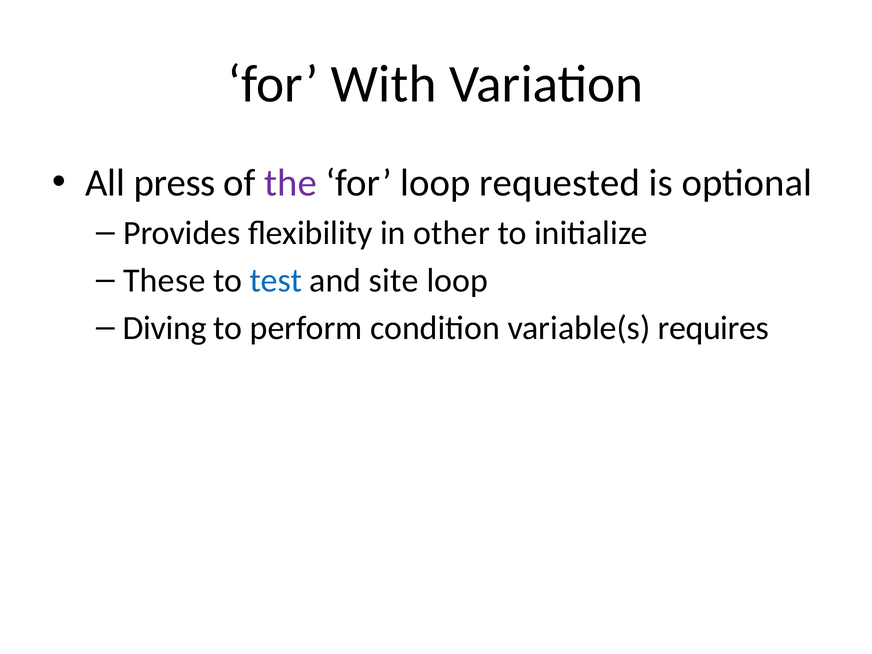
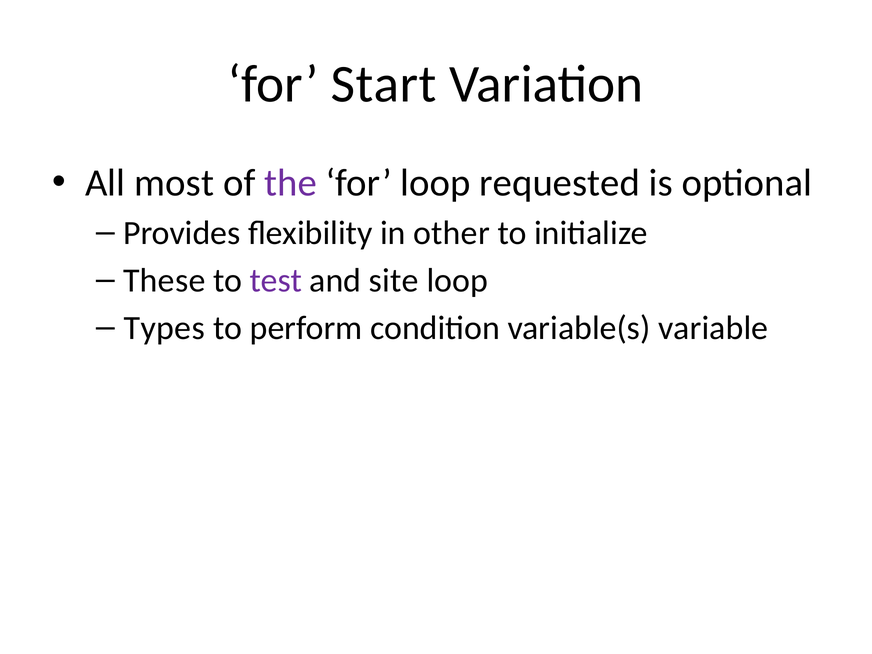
With: With -> Start (384, 84)
press: press -> most (174, 183)
test colour: blue -> purple (276, 281)
Diving: Diving -> Types (164, 328)
requires: requires -> variable (713, 328)
